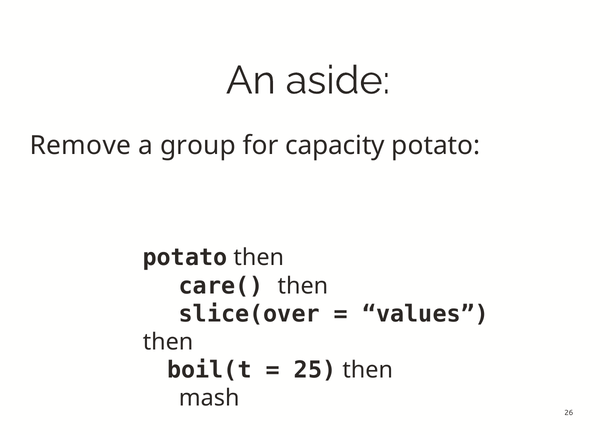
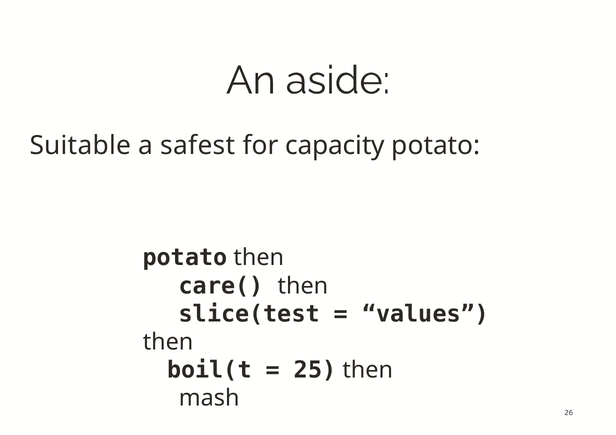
Remove: Remove -> Suitable (80, 146)
group: group -> safest (198, 146)
slice(over: slice(over -> slice(test (249, 314)
